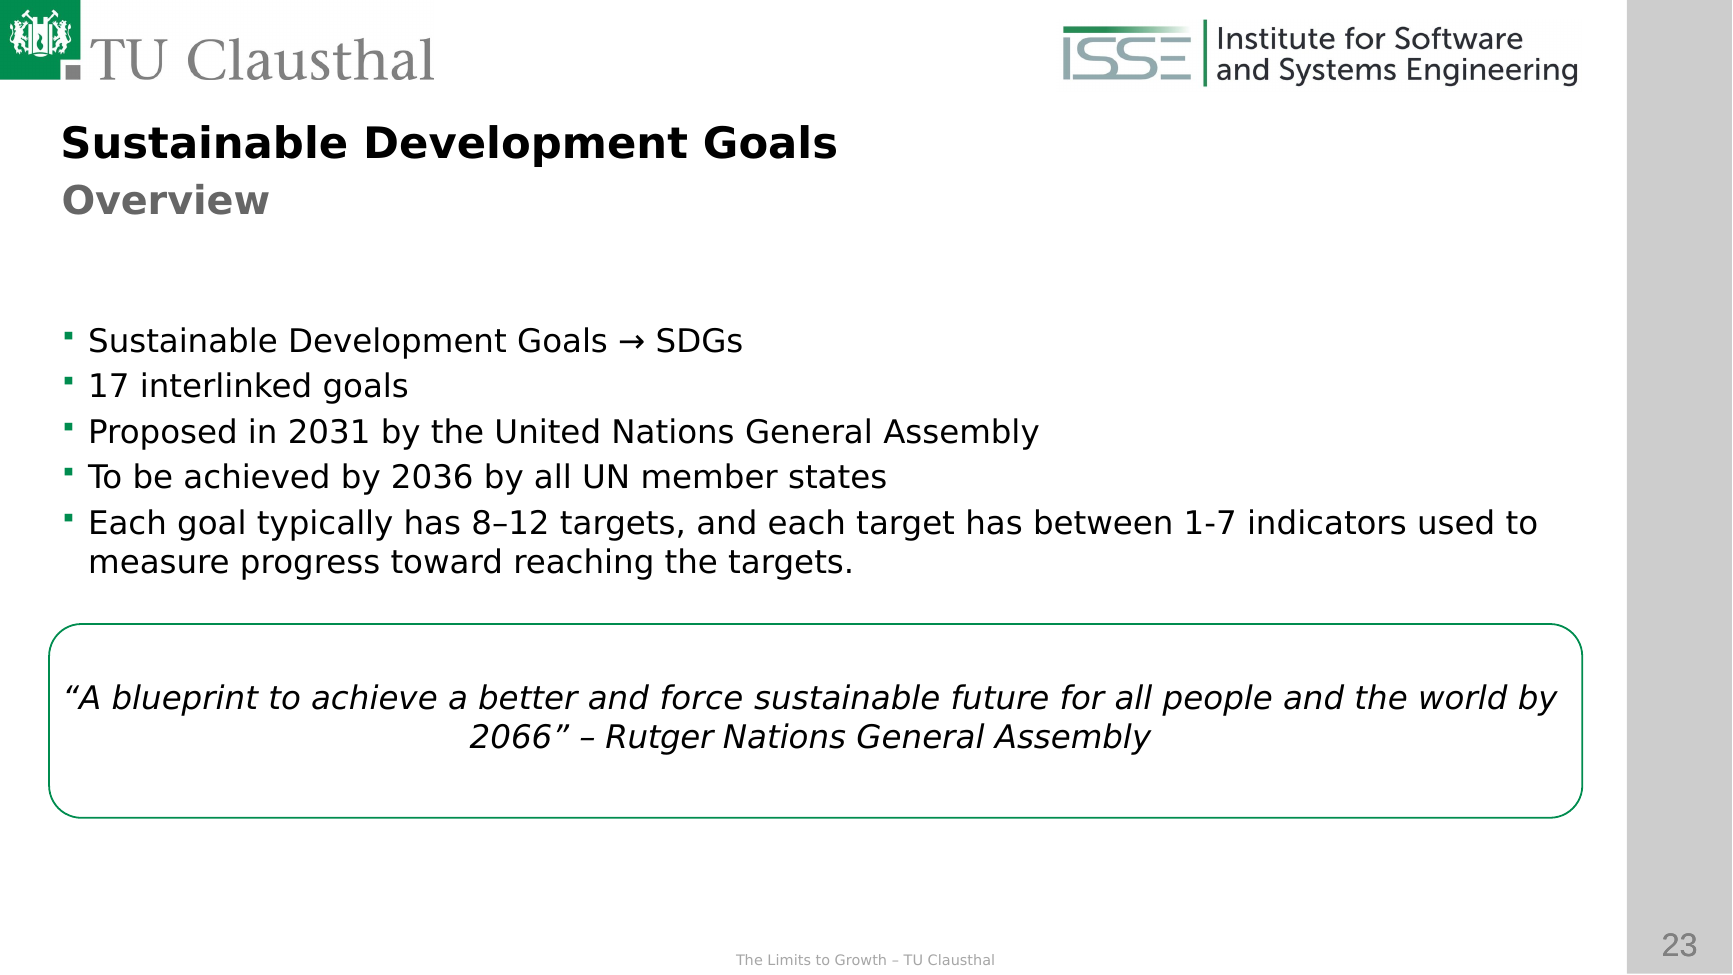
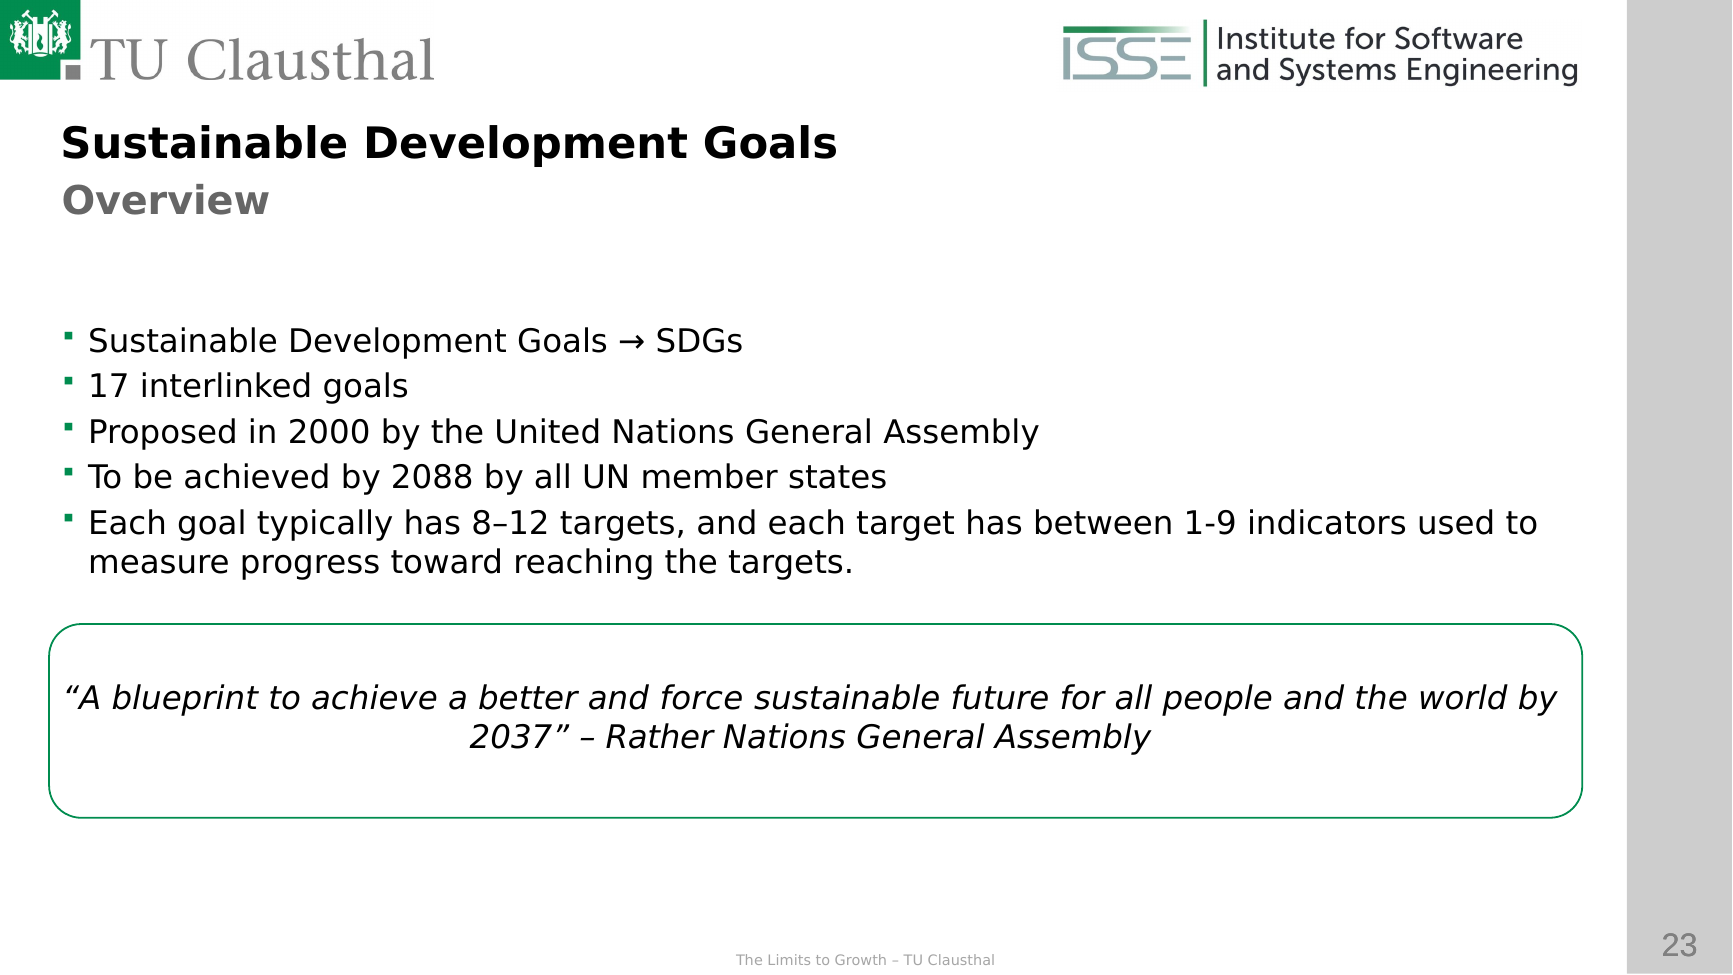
2031: 2031 -> 2000 (329, 433)
2036: 2036 -> 2088 (432, 478)
1-7: 1-7 -> 1-9 (1210, 523)
2066: 2066 -> 2037 (519, 738)
Rutger: Rutger -> Rather (659, 738)
